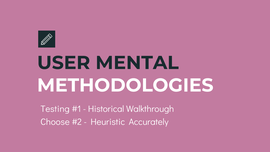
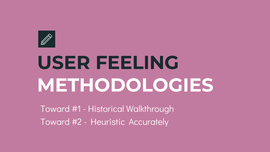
MENTAL: MENTAL -> FEELING (137, 63)
Testing: Testing -> Toward (55, 109)
Choose: Choose -> Toward (55, 122)
